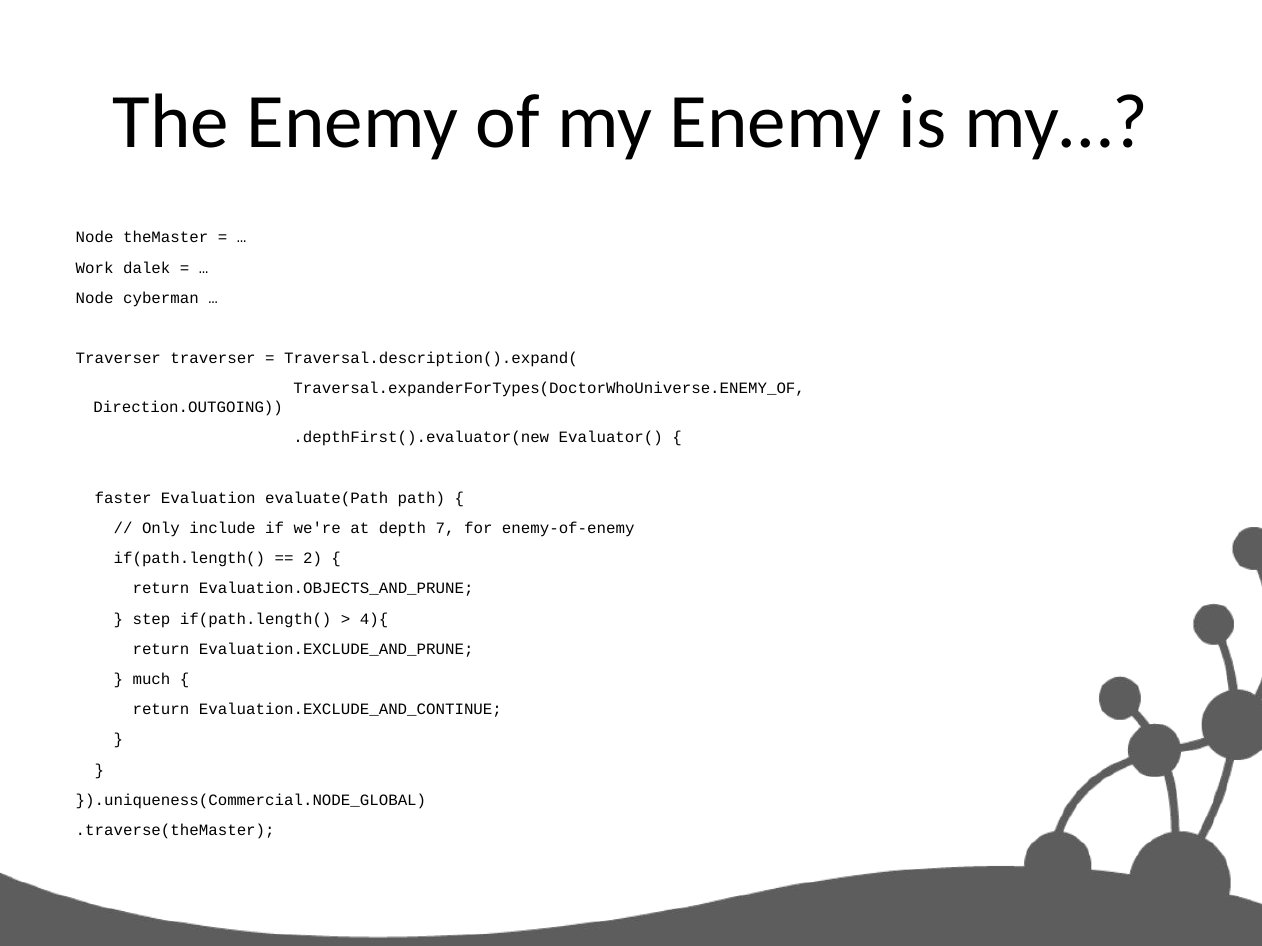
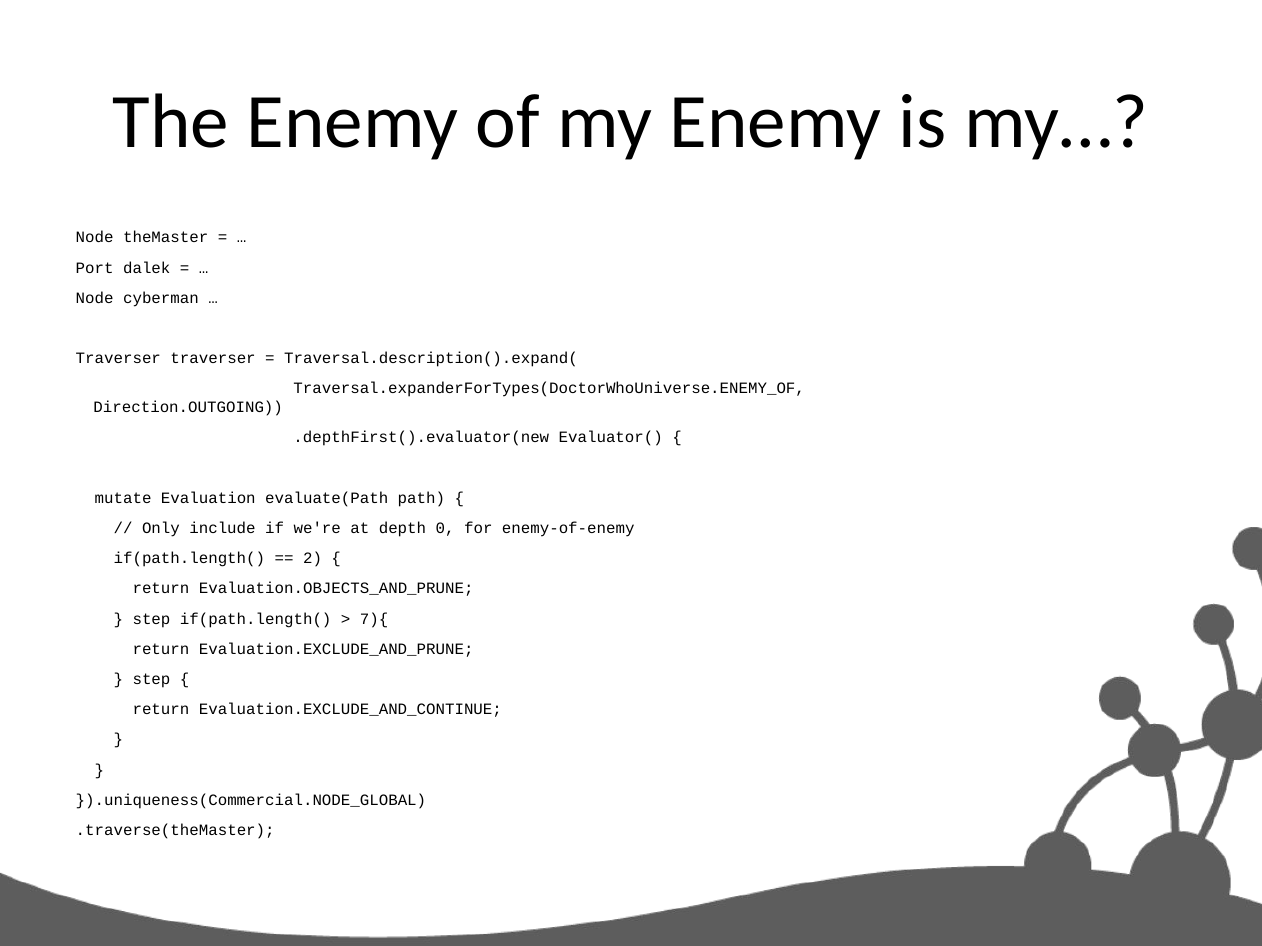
Work: Work -> Port (95, 268)
faster: faster -> mutate (123, 498)
7: 7 -> 0 (445, 529)
4){: 4){ -> 7){ (374, 619)
much: much -> step (151, 680)
